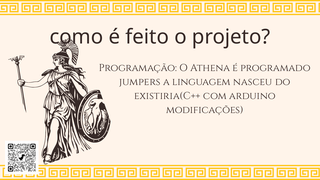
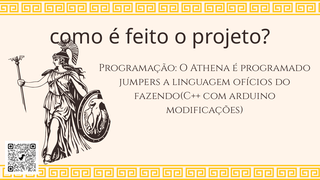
nasceu: nasceu -> ofícios (253, 82)
existiria(C++: existiria(C++ -> fazendo(C++ (167, 96)
